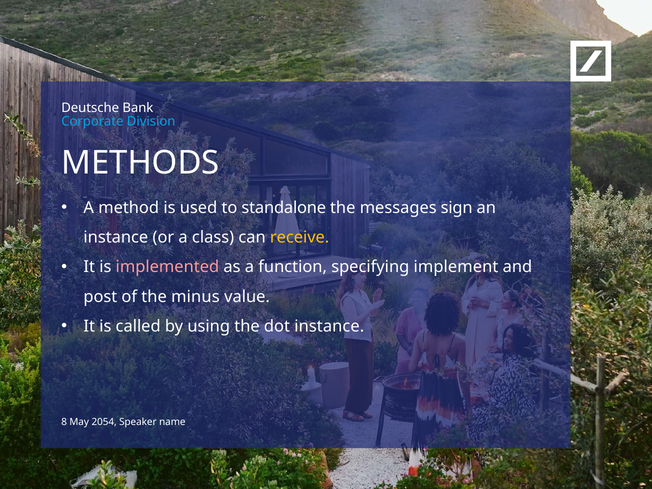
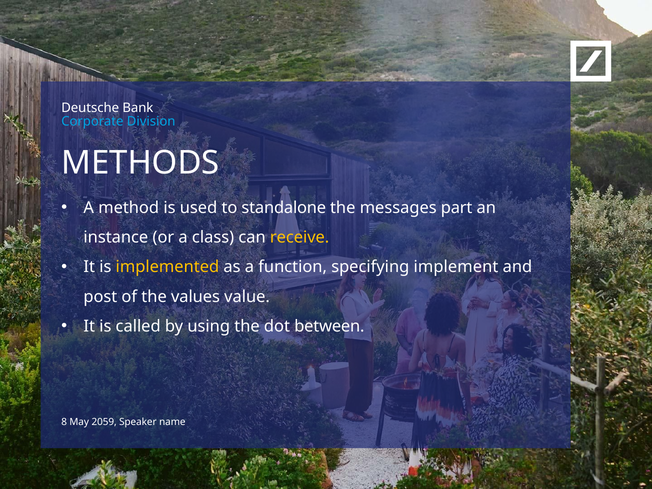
sign: sign -> part (457, 208)
implemented colour: pink -> yellow (167, 267)
minus: minus -> values (196, 297)
dot instance: instance -> between (329, 326)
2054: 2054 -> 2059 (104, 422)
